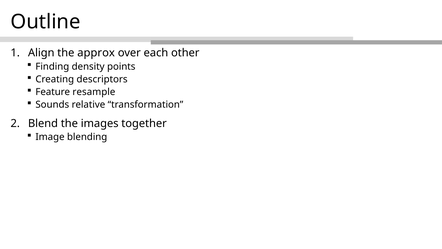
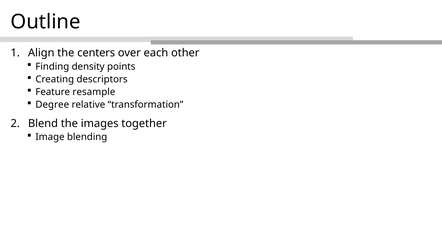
approx: approx -> centers (96, 53)
Sounds: Sounds -> Degree (52, 105)
